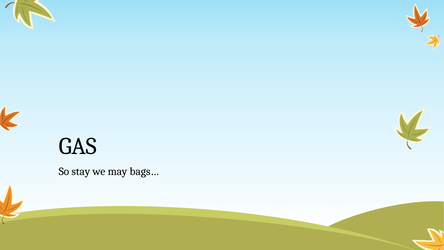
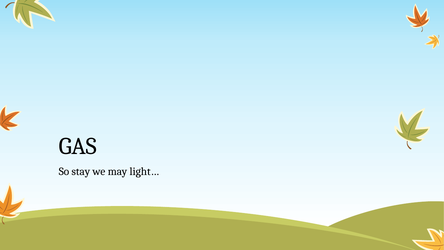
bags…: bags… -> light… (144, 171)
